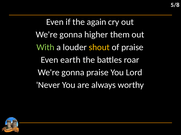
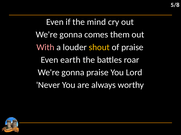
again: again -> mind (96, 22)
higher: higher -> comes (96, 35)
With colour: light green -> pink (45, 47)
